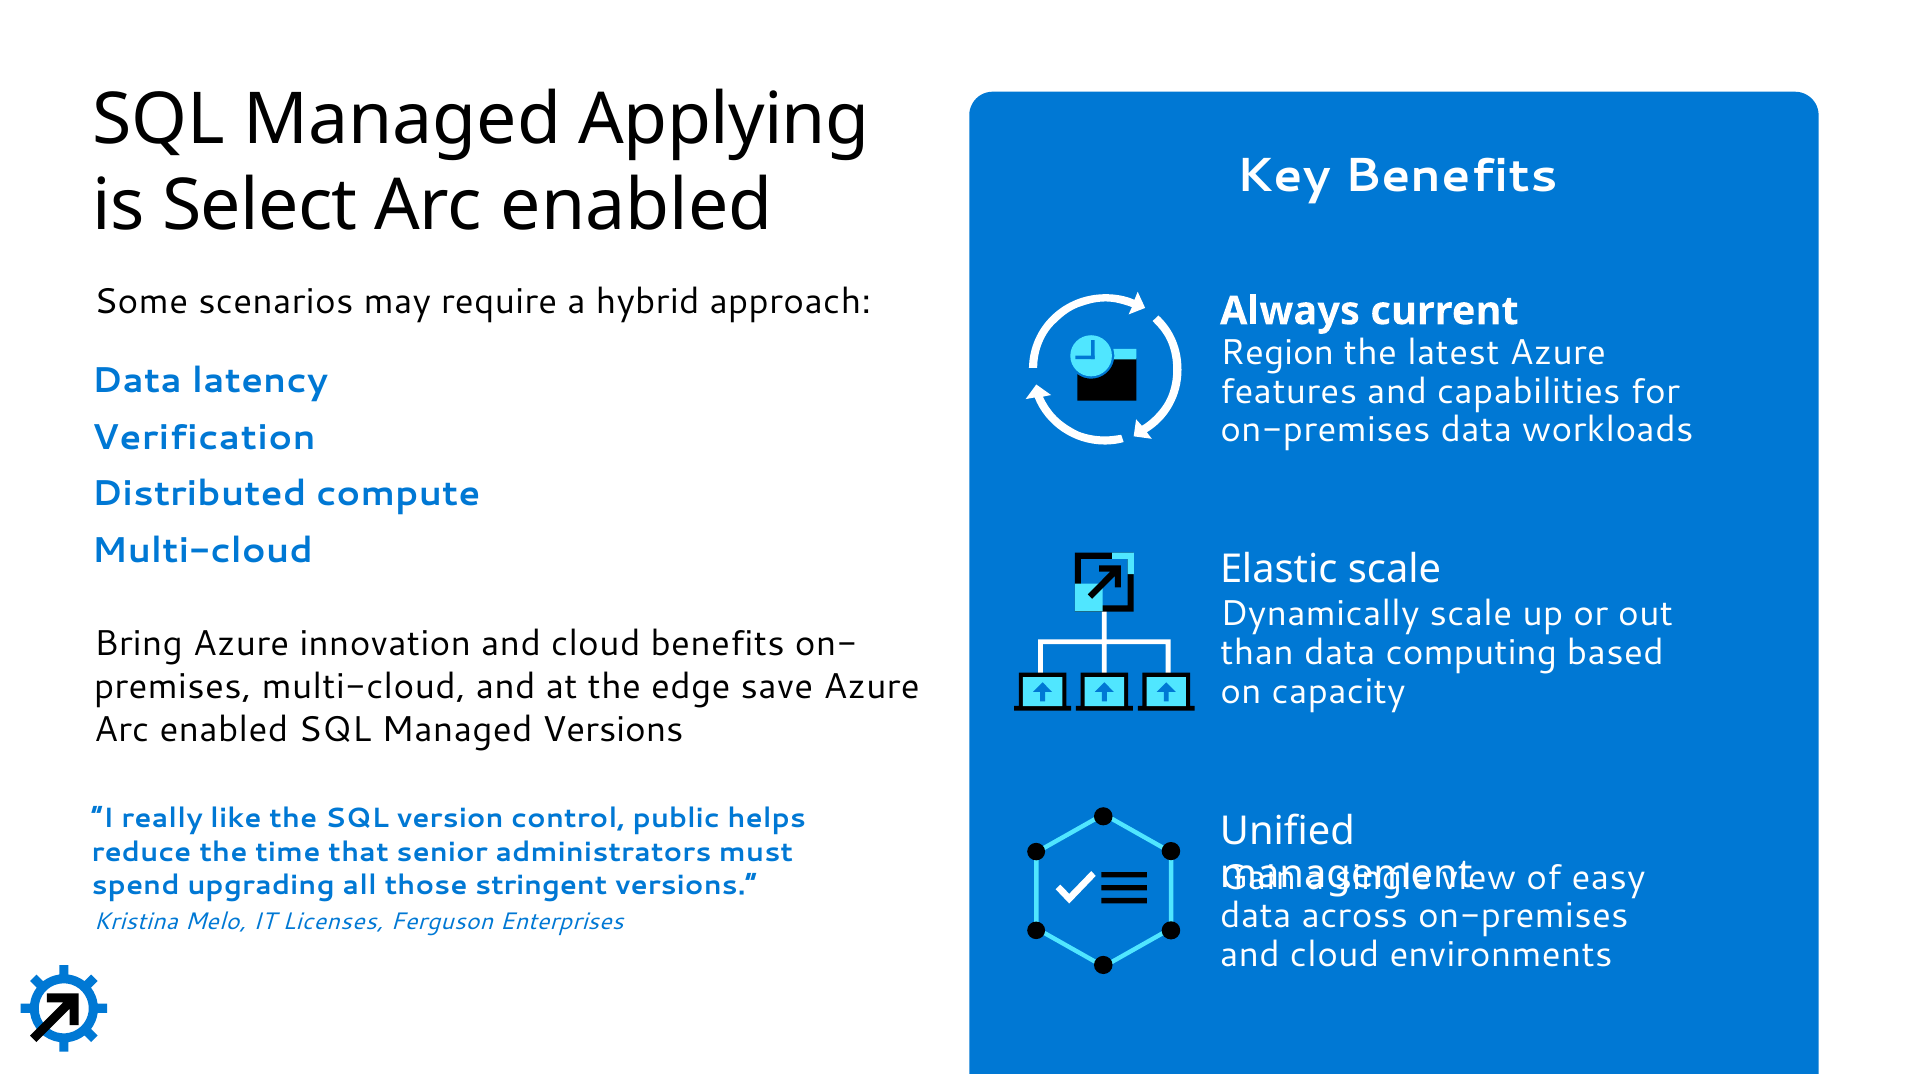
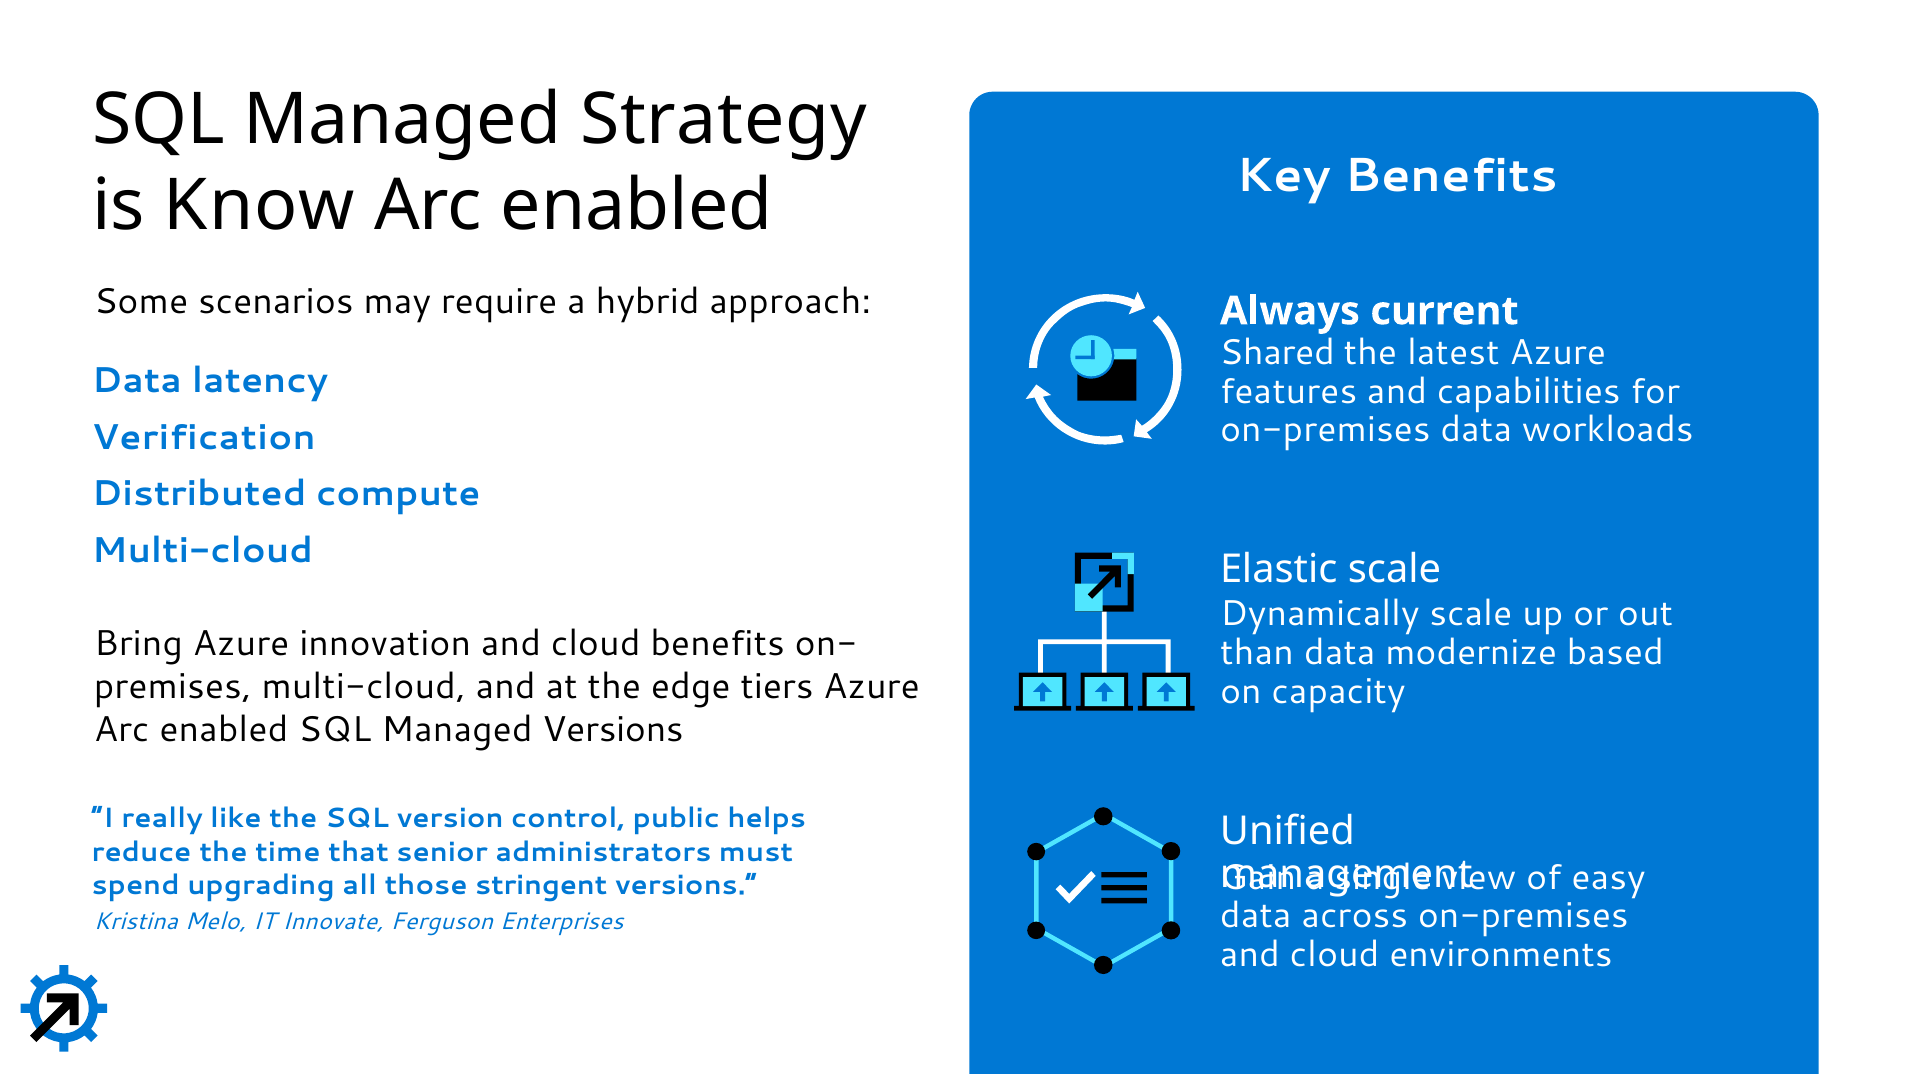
Applying: Applying -> Strategy (723, 120)
Select: Select -> Know (259, 206)
Region: Region -> Shared (1277, 353)
computing: computing -> modernize (1471, 653)
save: save -> tiers (777, 686)
Licenses: Licenses -> Innovate (333, 922)
